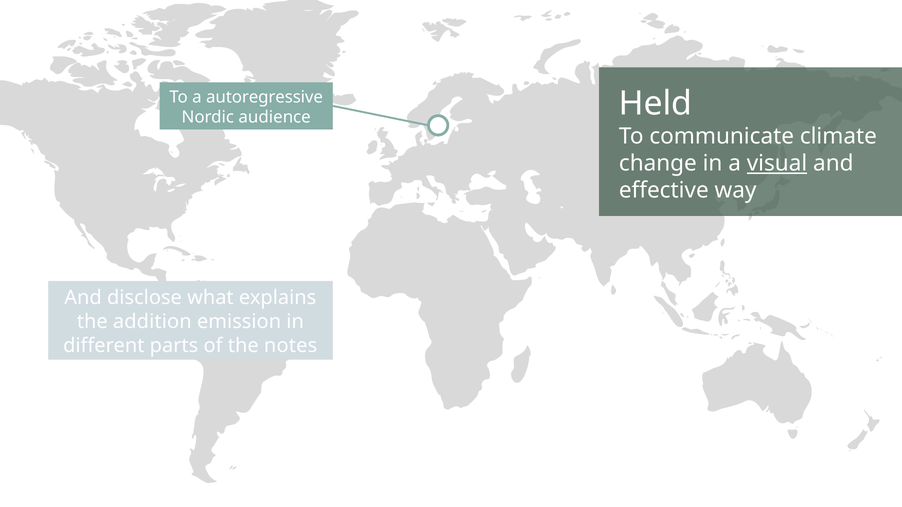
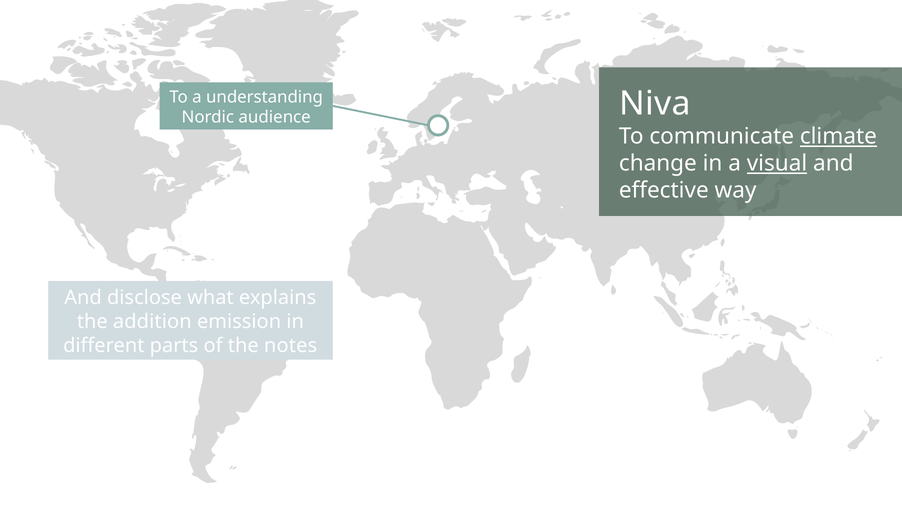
autoregressive: autoregressive -> understanding (265, 97)
Held: Held -> Niva (655, 103)
climate underline: none -> present (838, 137)
